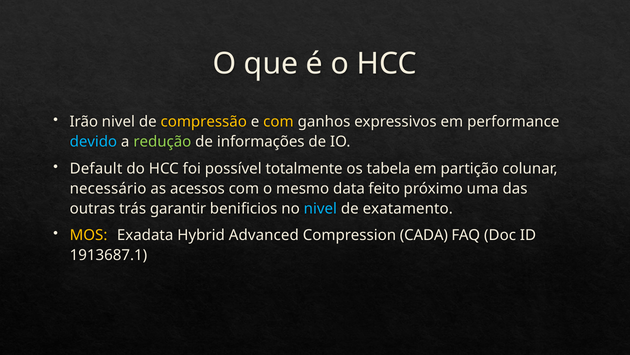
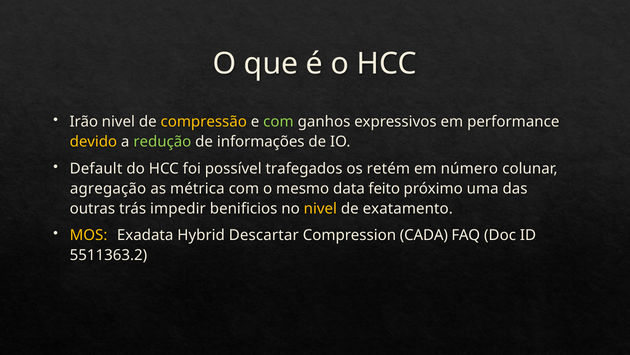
com colour: yellow -> light green (278, 122)
devido colour: light blue -> yellow (93, 141)
totalmente: totalmente -> trafegados (304, 168)
tabela: tabela -> retém (388, 168)
partição: partição -> número (469, 168)
necessário: necessário -> agregação (108, 188)
acessos: acessos -> métrica (197, 188)
garantir: garantir -> impedir (178, 208)
nivel colour: light blue -> yellow (320, 208)
Advanced: Advanced -> Descartar (264, 235)
1913687.1: 1913687.1 -> 5511363.2 (108, 255)
